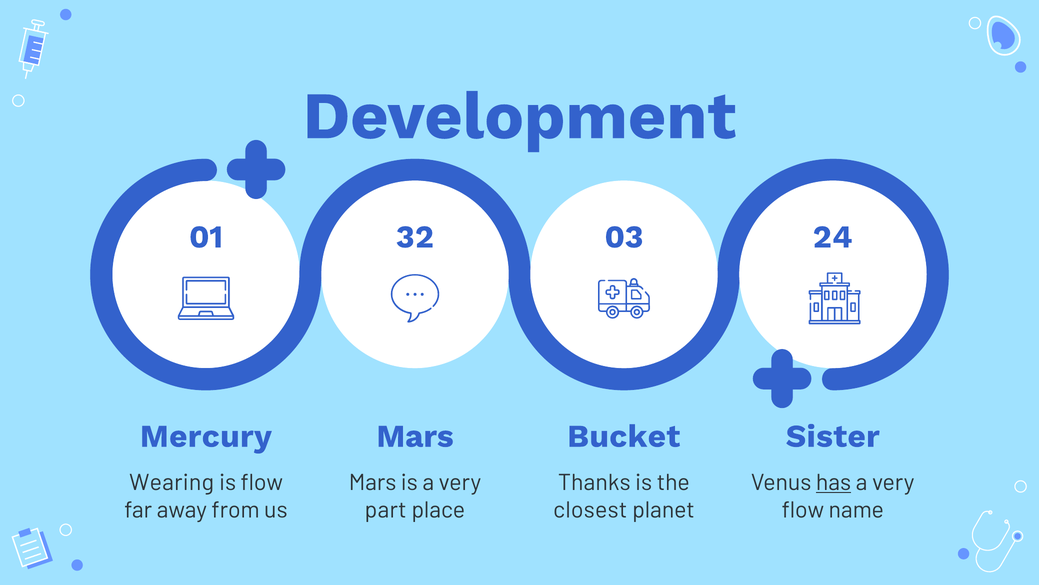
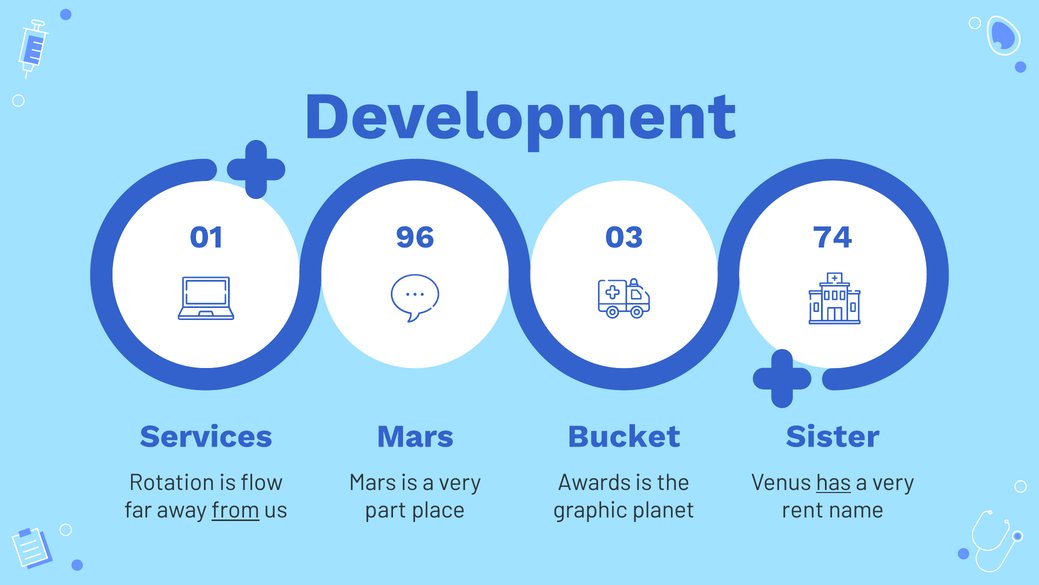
32: 32 -> 96 (415, 237)
24: 24 -> 74 (833, 237)
Mercury: Mercury -> Services (206, 436)
Wearing: Wearing -> Rotation (172, 482)
Thanks: Thanks -> Awards (594, 482)
from underline: none -> present (236, 510)
closest: closest -> graphic (590, 510)
flow: flow -> rent (803, 510)
